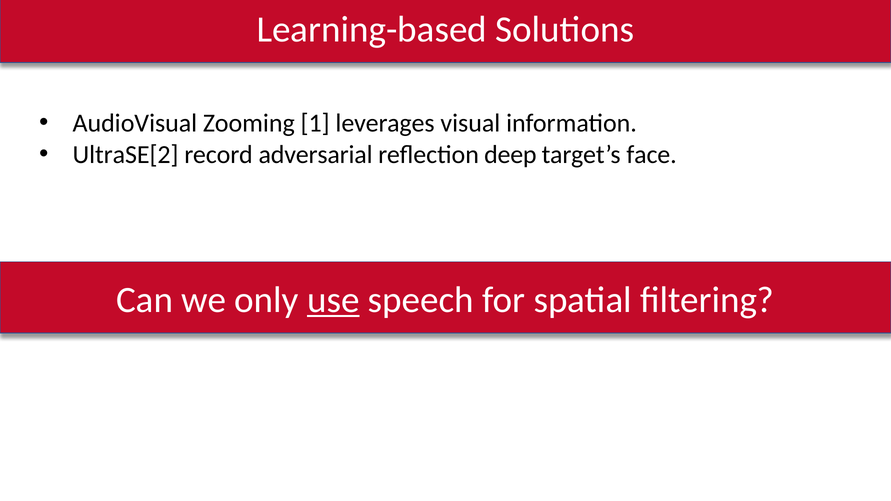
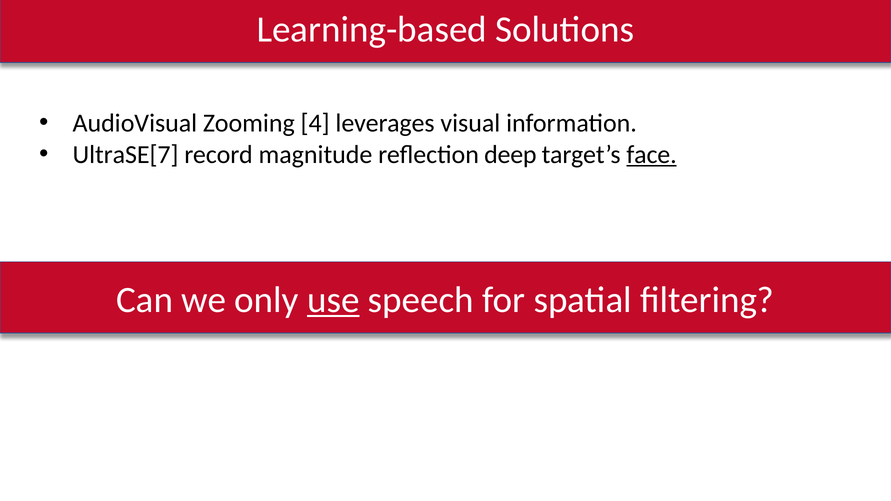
1: 1 -> 4 (315, 123)
UltraSE[2: UltraSE[2 -> UltraSE[7 (126, 155)
adversarial: adversarial -> magnitude (315, 155)
face underline: none -> present (652, 155)
